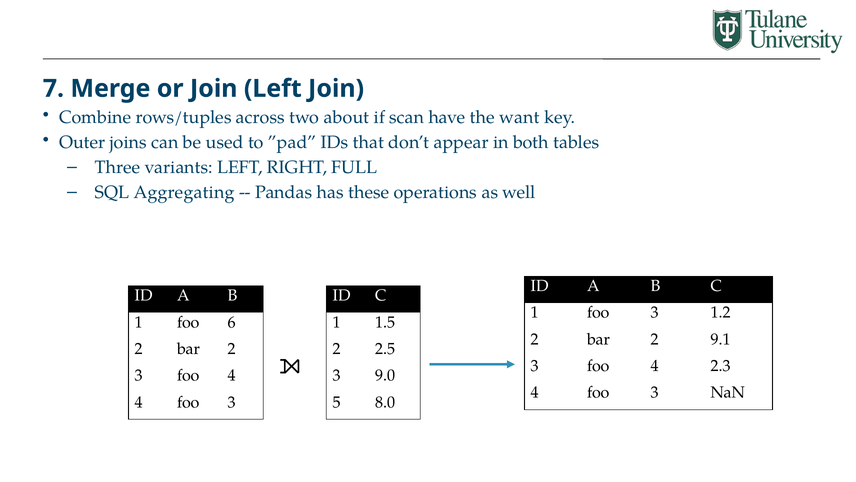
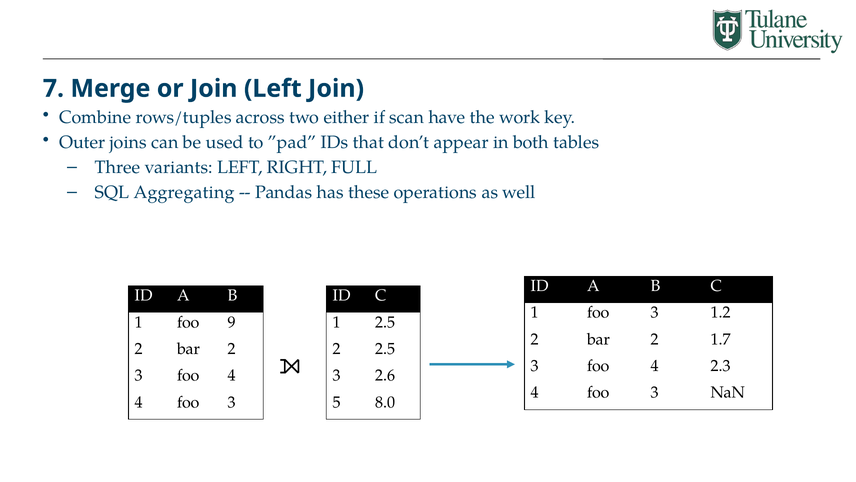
about: about -> either (346, 117)
want: want -> work (520, 117)
6: 6 -> 9 (232, 322)
1 1.5: 1.5 -> 2.5 (385, 322)
9.1: 9.1 -> 1.7 (721, 339)
9.0: 9.0 -> 2.6 (385, 375)
